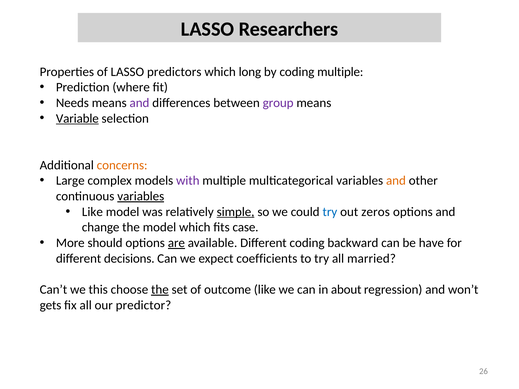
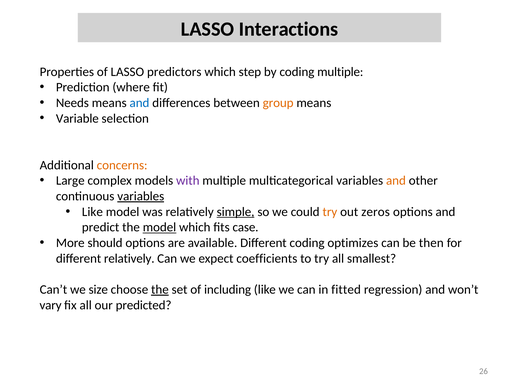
Researchers: Researchers -> Interactions (288, 29)
long: long -> step (250, 72)
and colour: purple -> blue (139, 103)
group colour: purple -> orange (278, 103)
Variable underline: present -> none (77, 118)
try colour: blue -> orange (330, 212)
change: change -> predict (101, 227)
model underline: none -> present (159, 227)
are underline: present -> none (176, 243)
backward: backward -> optimizes (353, 243)
have: have -> then (431, 243)
different decisions: decisions -> relatively (129, 259)
married: married -> smallest (372, 259)
this: this -> size (98, 290)
outcome: outcome -> including (228, 290)
about: about -> fitted (346, 290)
gets: gets -> vary (51, 305)
predictor: predictor -> predicted (144, 305)
